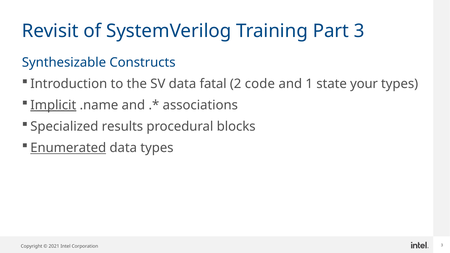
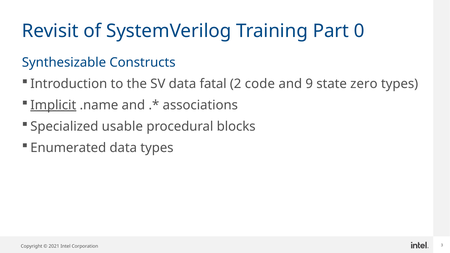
Part 3: 3 -> 0 (359, 31)
1: 1 -> 9 (309, 84)
your: your -> zero (364, 84)
results: results -> usable (122, 127)
Enumerated underline: present -> none (68, 148)
